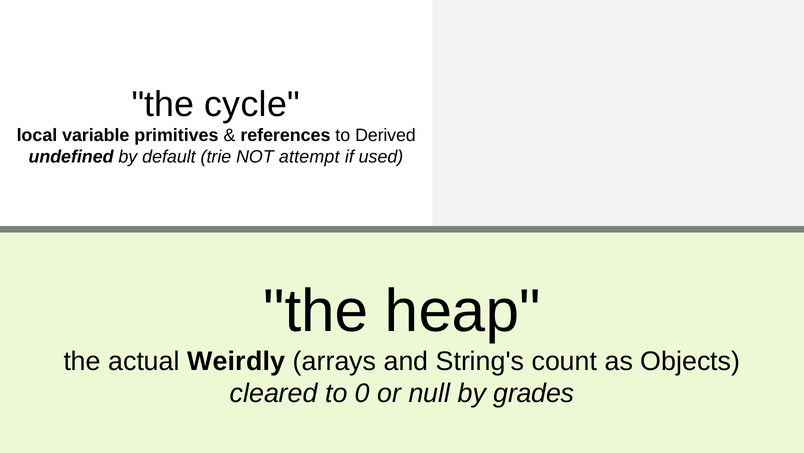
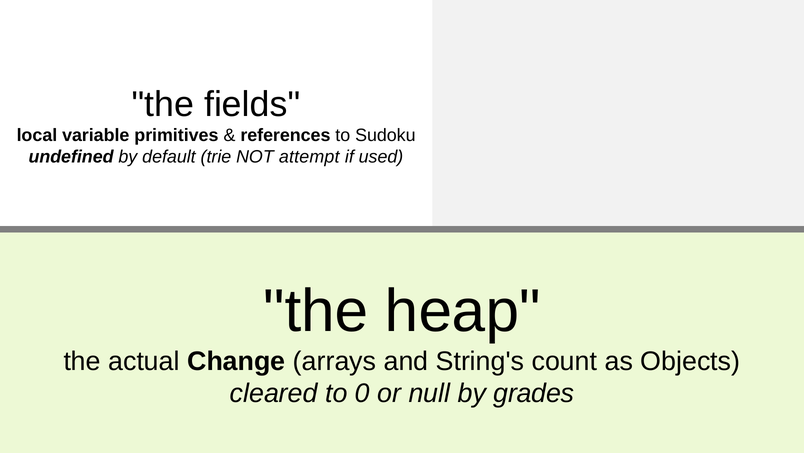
cycle: cycle -> fields (252, 104)
Derived: Derived -> Sudoku (385, 135)
Weirdly: Weirdly -> Change (236, 361)
